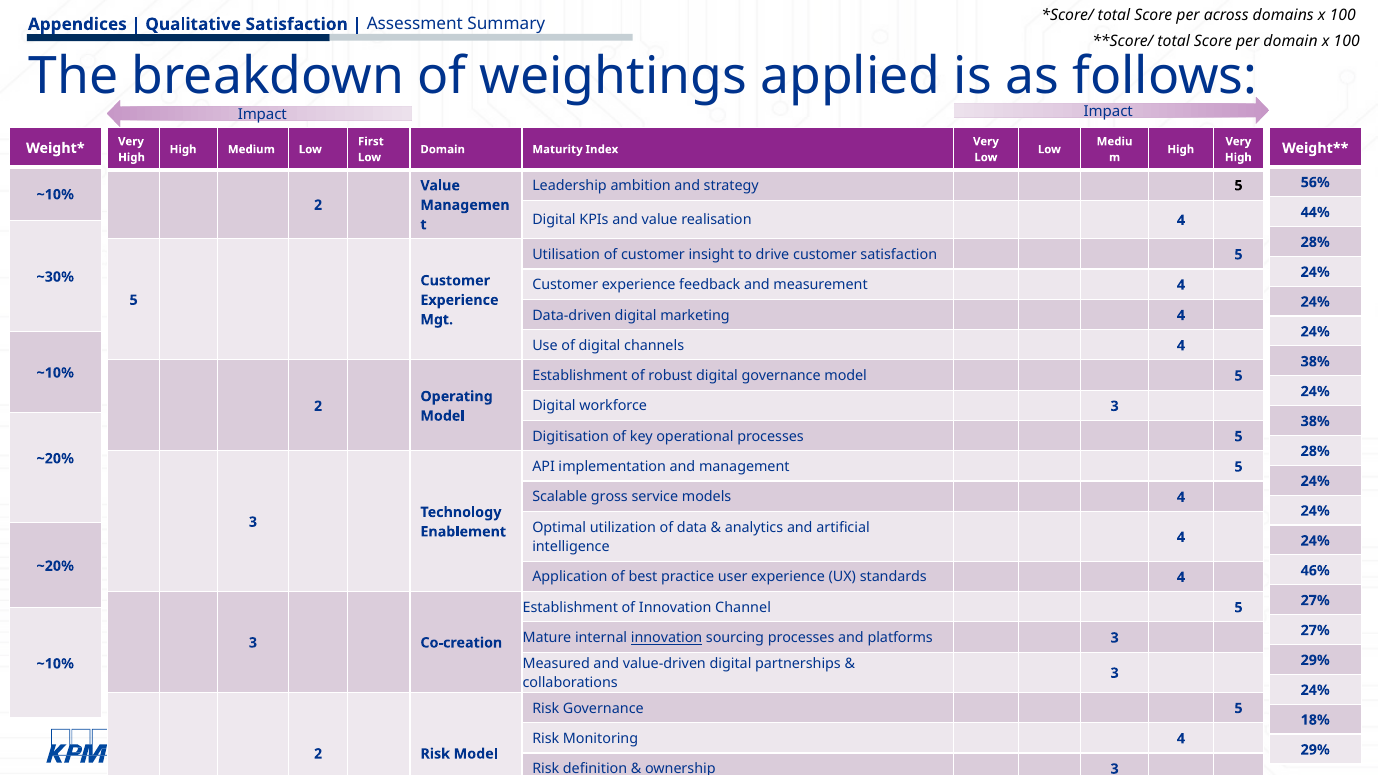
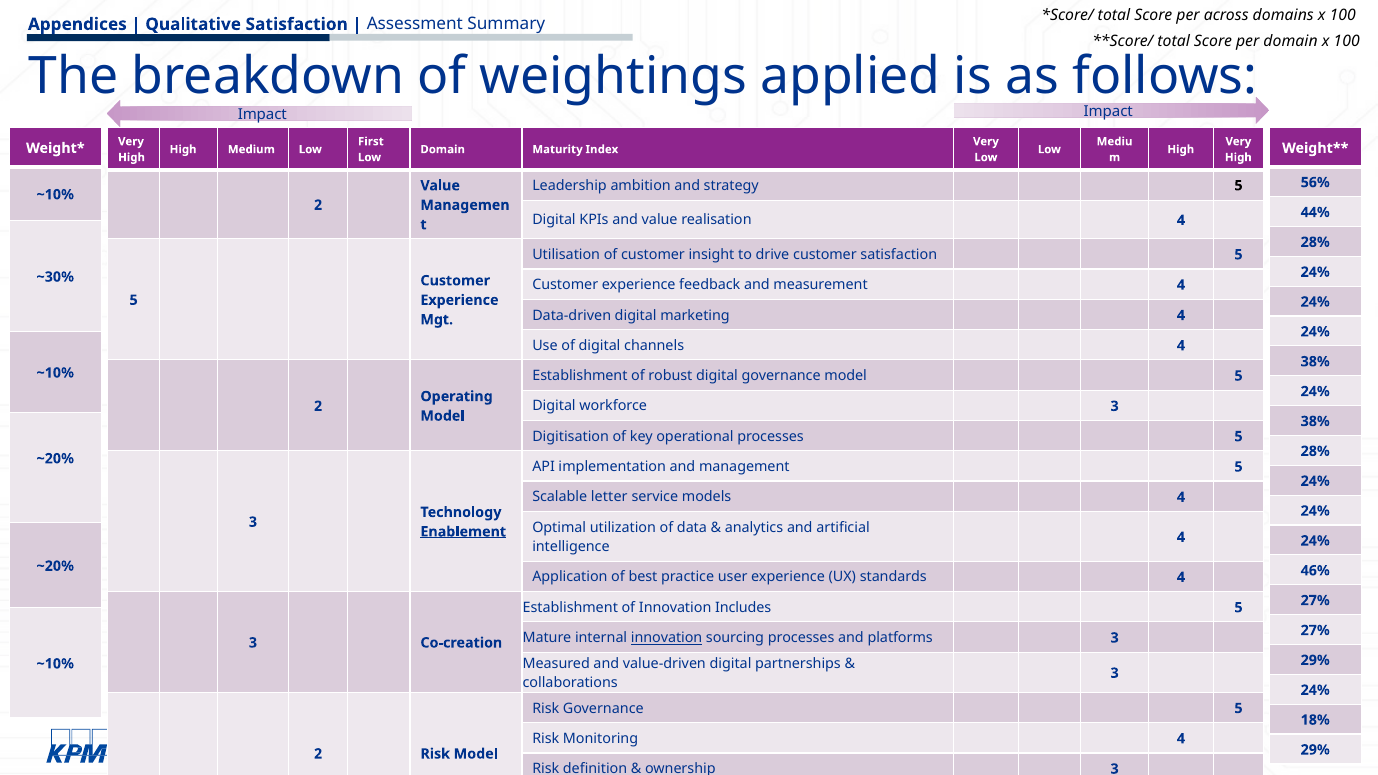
gross: gross -> letter (609, 497)
Enablement underline: none -> present (463, 532)
Channel: Channel -> Includes (743, 608)
